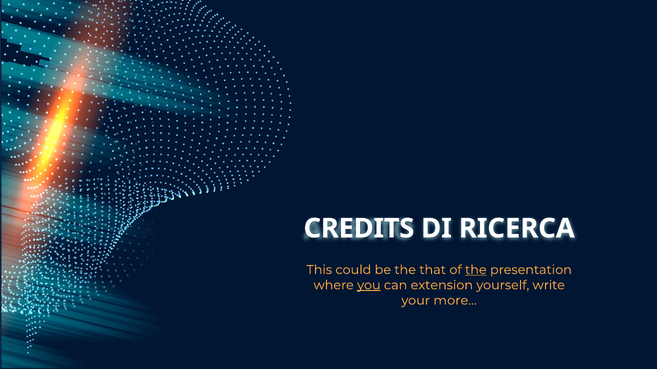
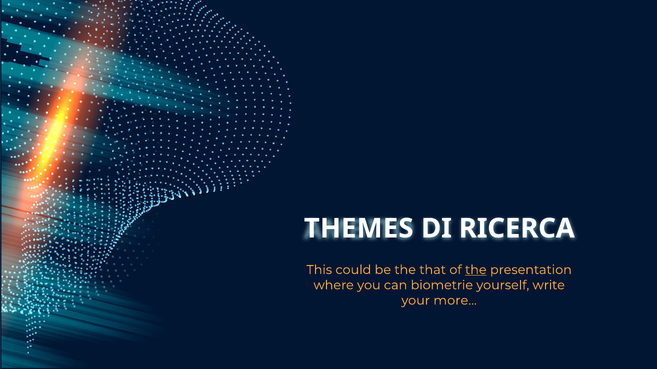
CREDITS: CREDITS -> THEMES (359, 229)
you underline: present -> none (369, 286)
extension: extension -> biometrie (442, 286)
